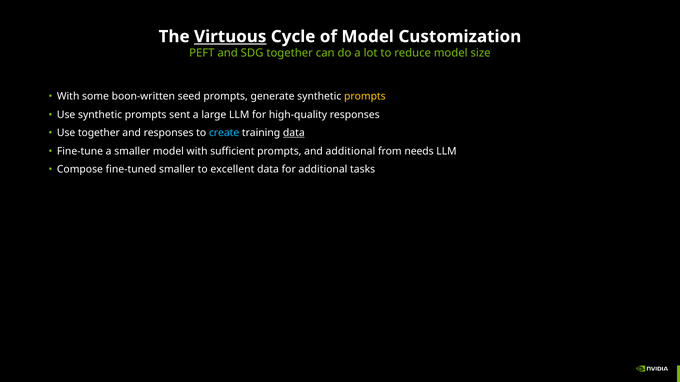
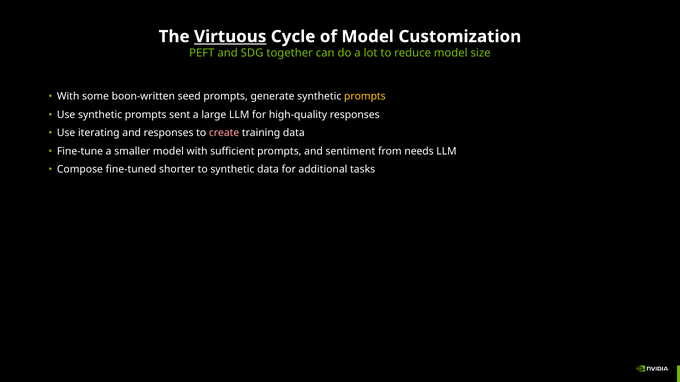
Use together: together -> iterating (99, 133)
create colour: light blue -> pink (224, 133)
data underline: present -> none (294, 133)
and additional: additional -> sentiment (350, 151)
fine-tuned smaller: smaller -> shorter (177, 170)
to excellent: excellent -> synthetic (232, 170)
